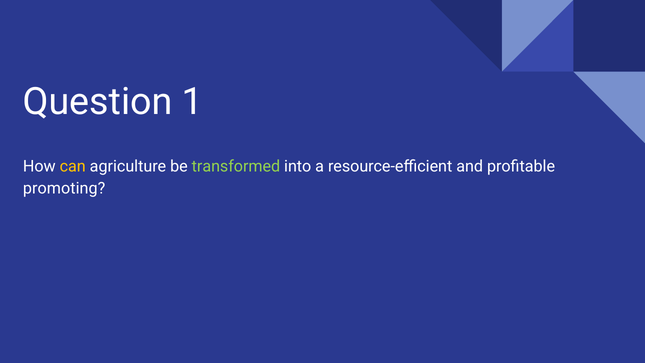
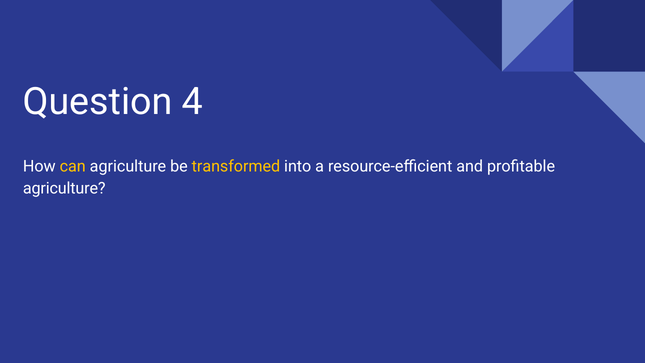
1: 1 -> 4 (192, 102)
transformed colour: light green -> yellow (236, 166)
promoting: promoting -> agriculture (64, 188)
